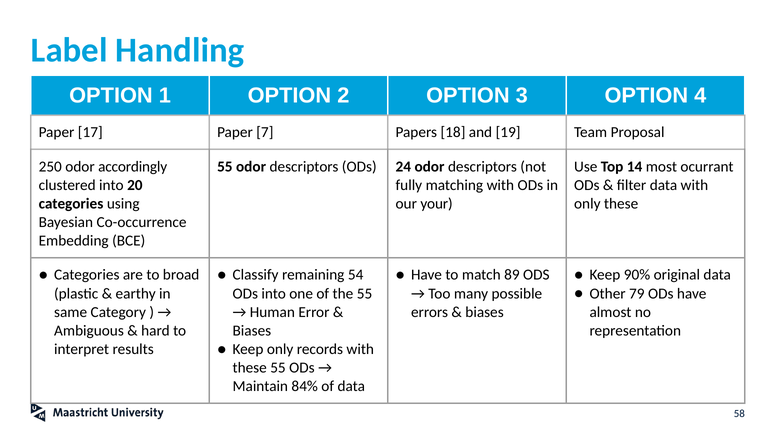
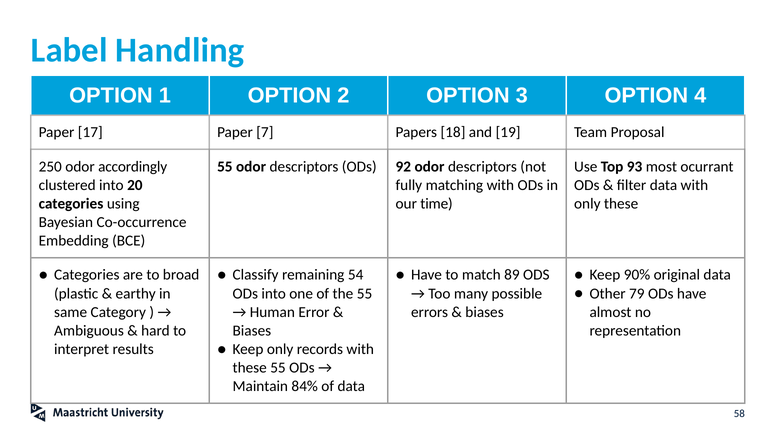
24: 24 -> 92 (403, 167)
14: 14 -> 93 (635, 167)
your: your -> time (437, 204)
